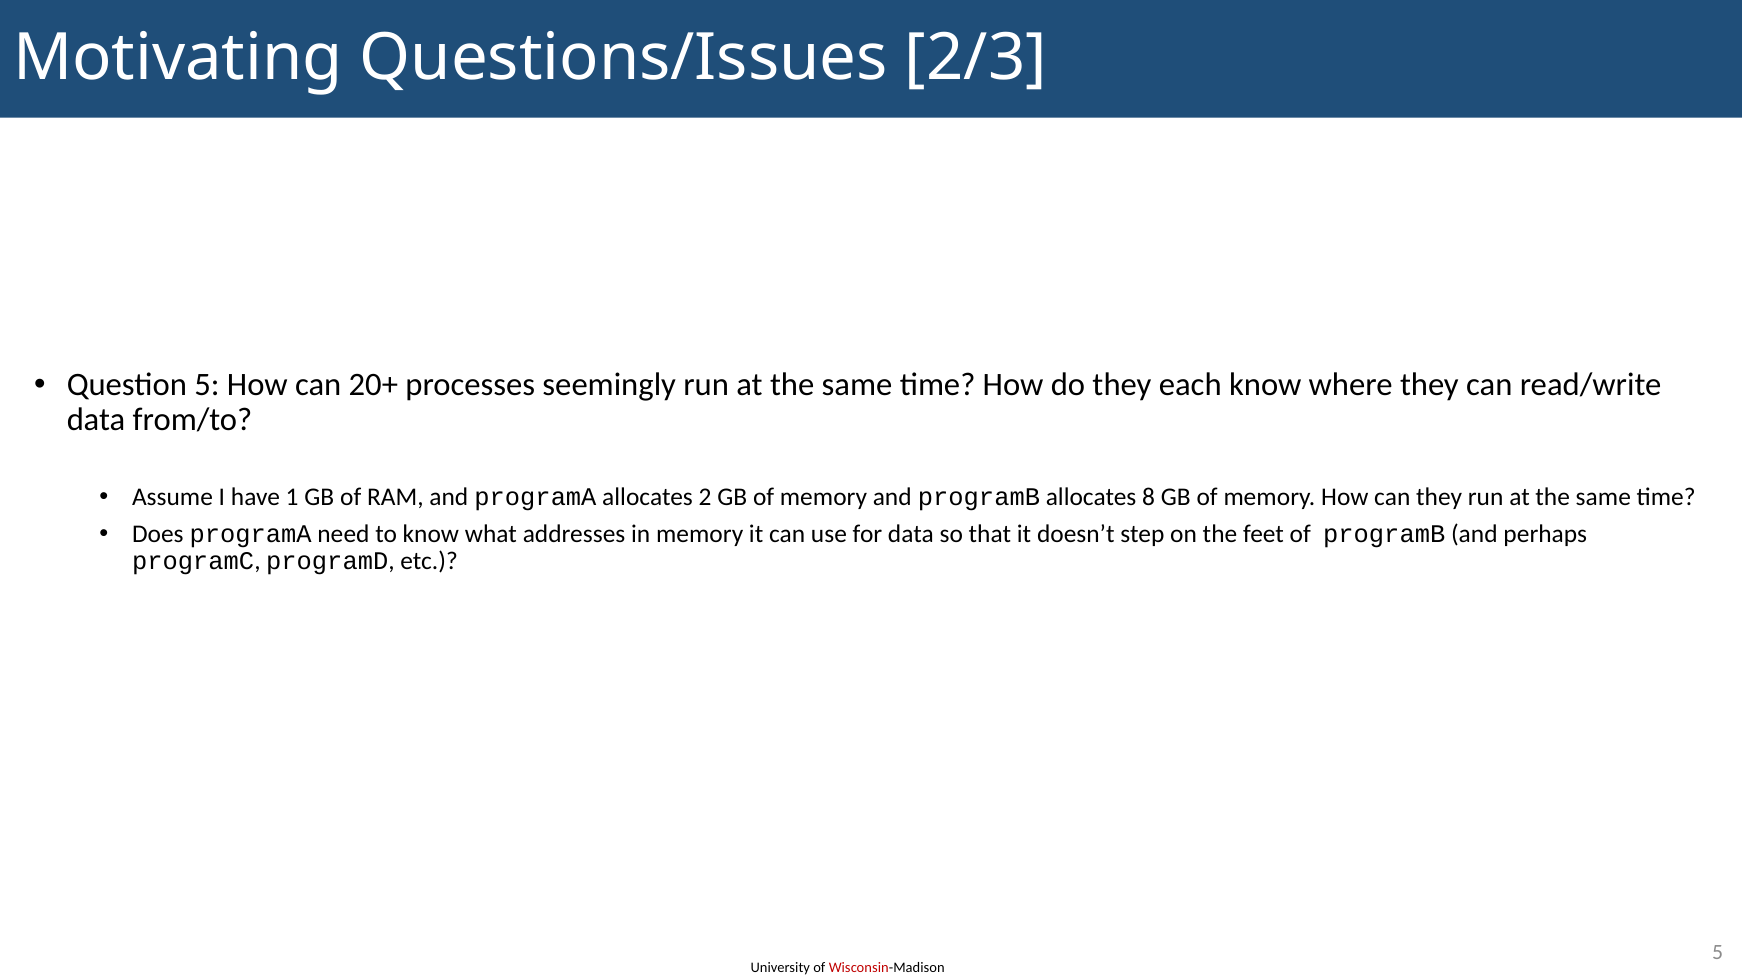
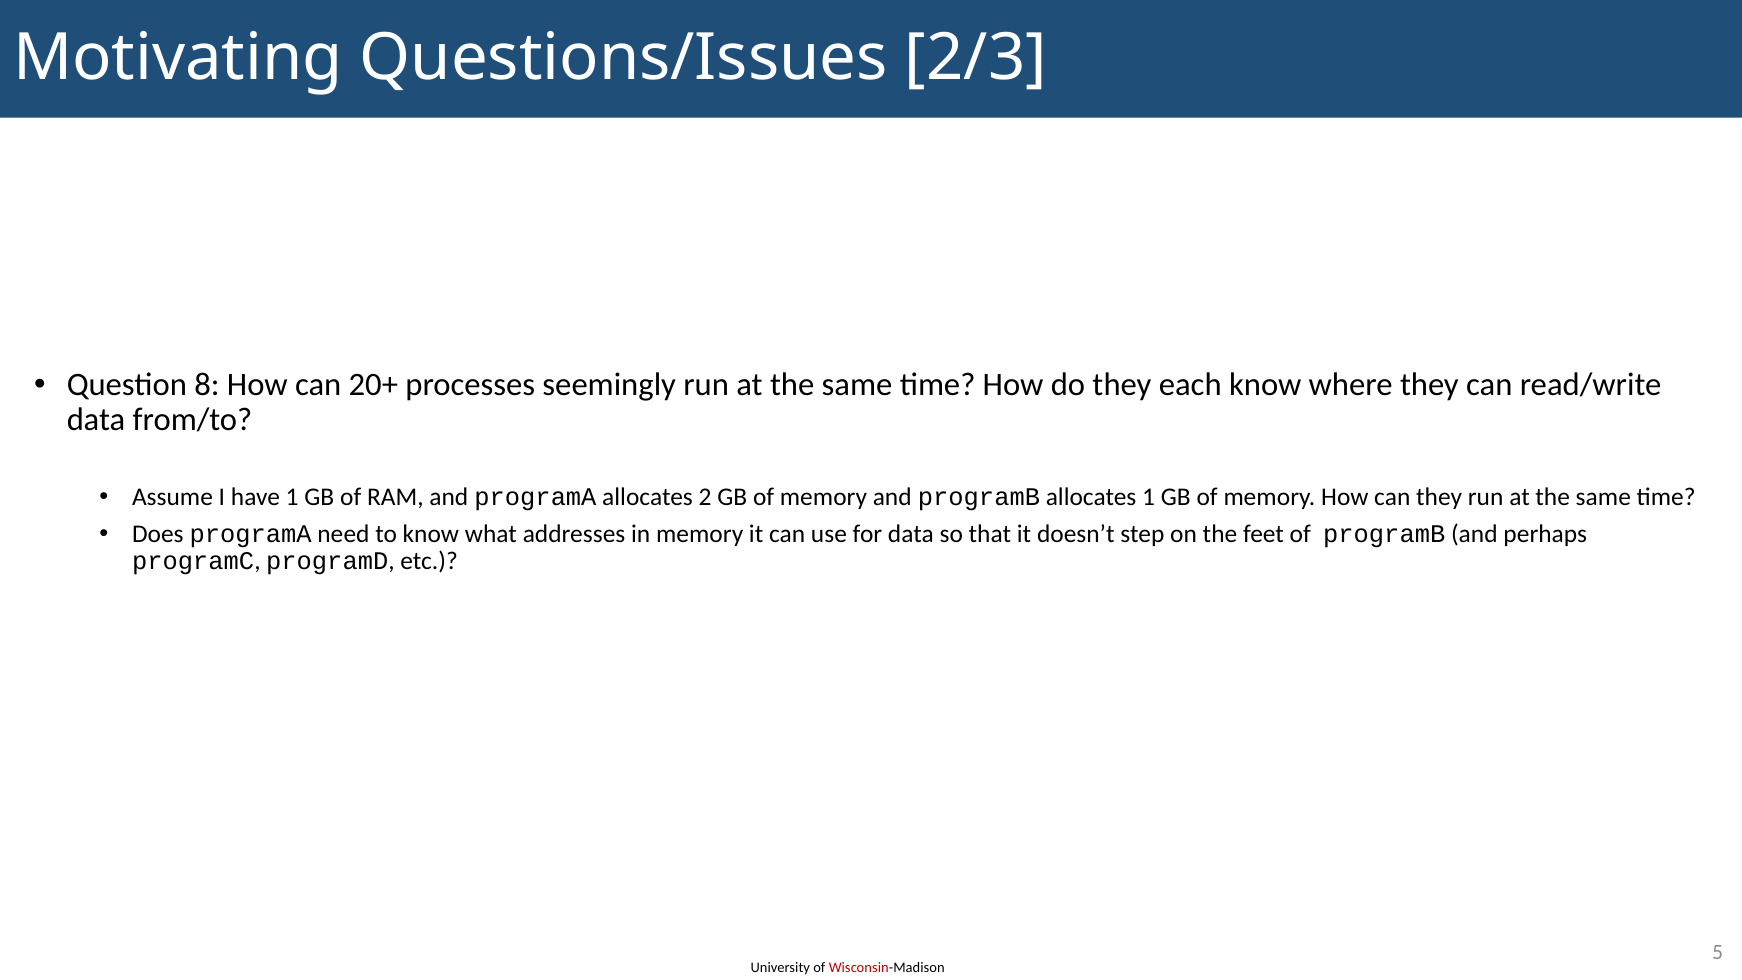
Question 5: 5 -> 8 (207, 385)
allocates 8: 8 -> 1 (1149, 497)
